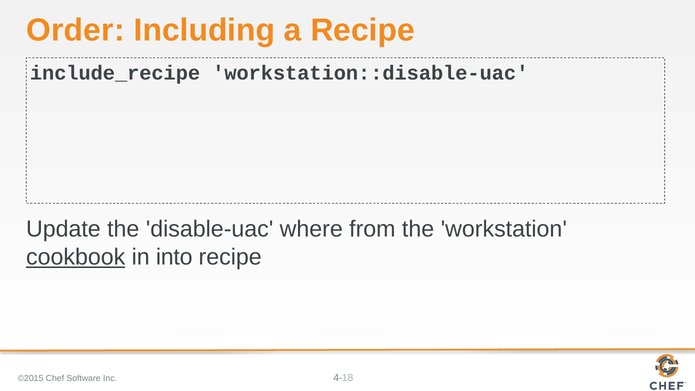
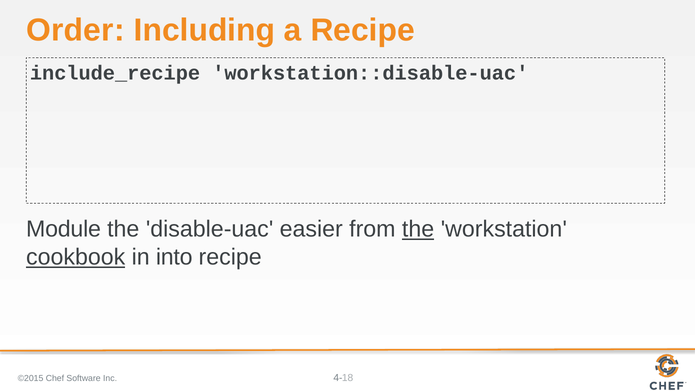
Update: Update -> Module (64, 229)
where: where -> easier (311, 229)
the underline: none -> present (418, 229)
